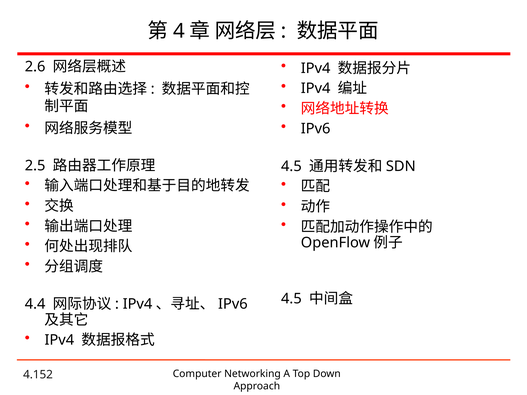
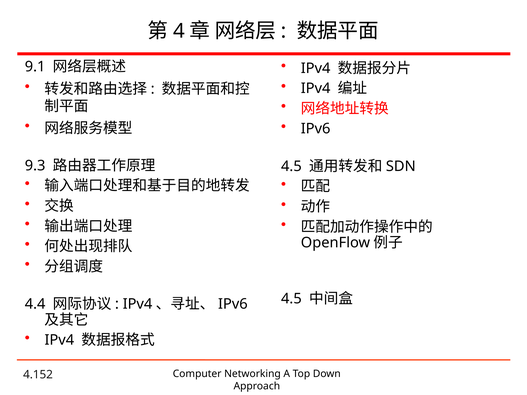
2.6: 2.6 -> 9.1 (35, 67)
2.5: 2.5 -> 9.3 (35, 166)
